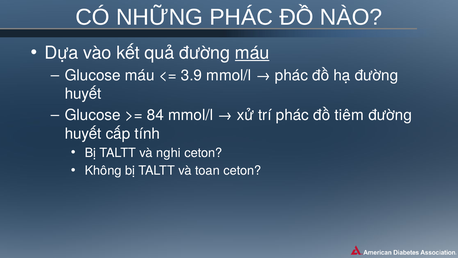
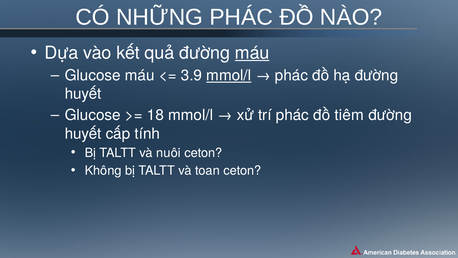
mmol/l underline: none -> present (229, 75)
84: 84 -> 18 (155, 115)
nghi: nghi -> nuôi (169, 153)
